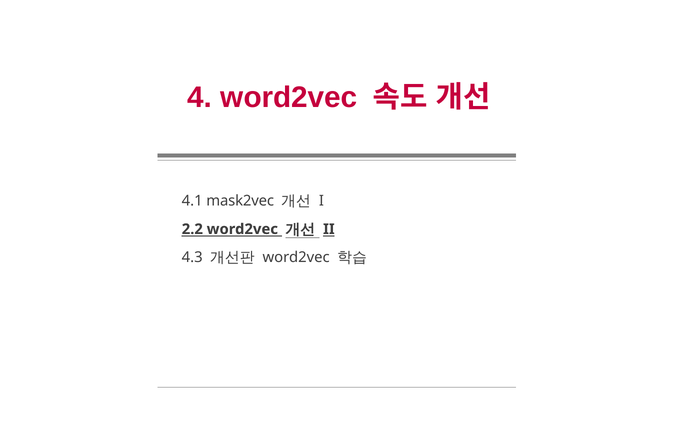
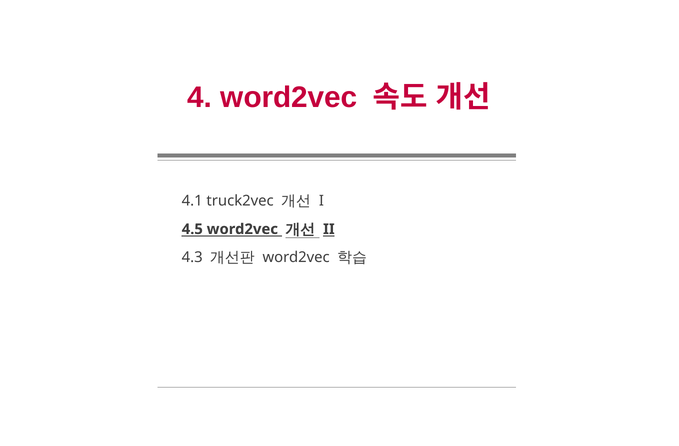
mask2vec: mask2vec -> truck2vec (240, 201)
2.2: 2.2 -> 4.5 (192, 229)
